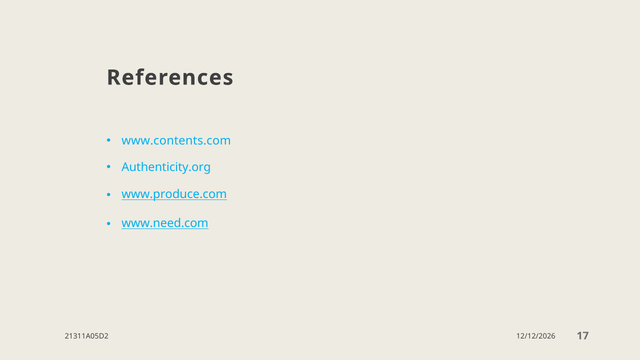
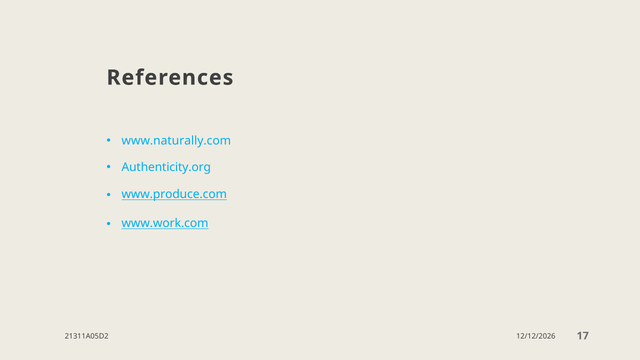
www.contents.com: www.contents.com -> www.naturally.com (176, 141)
www.need.com: www.need.com -> www.work.com (165, 223)
